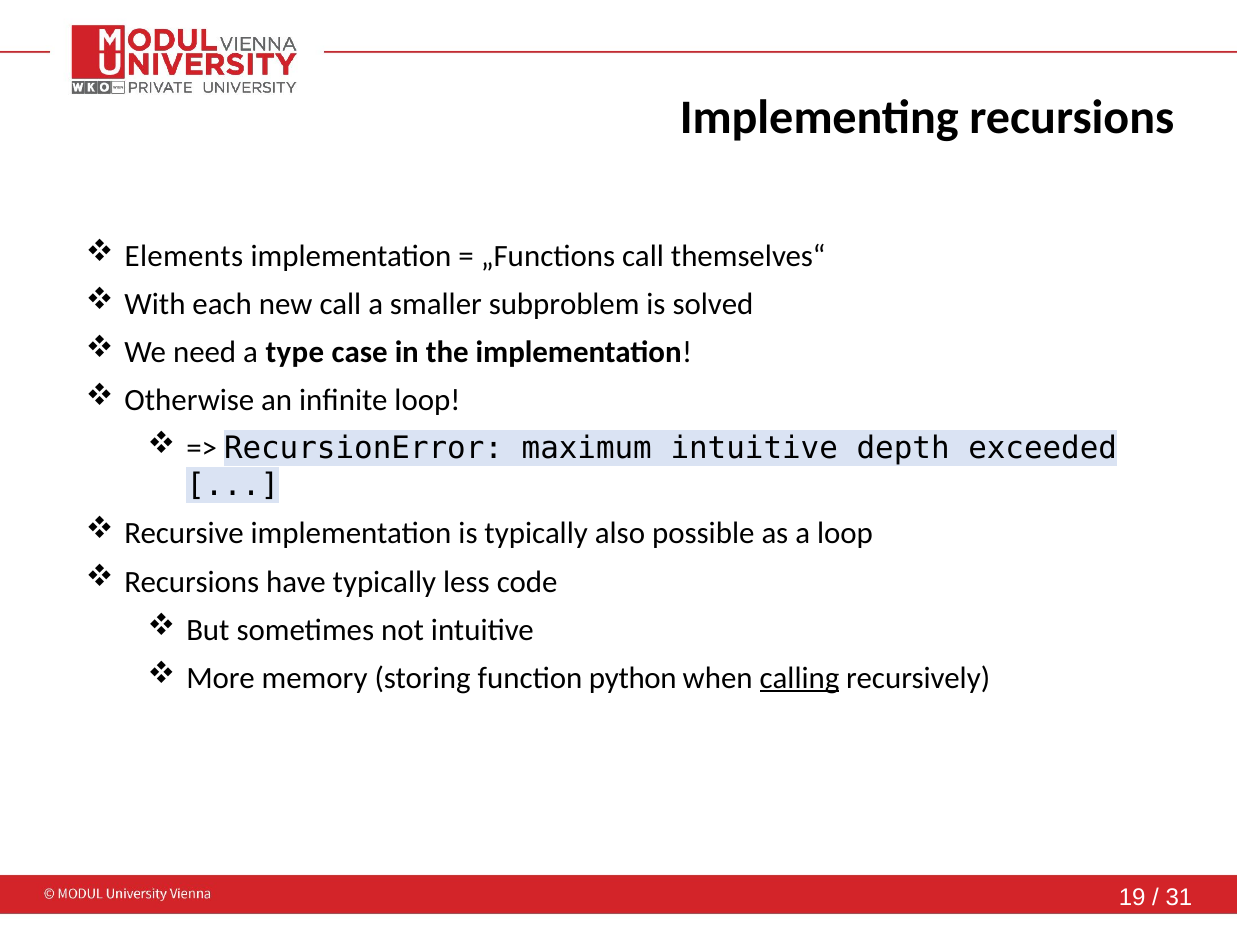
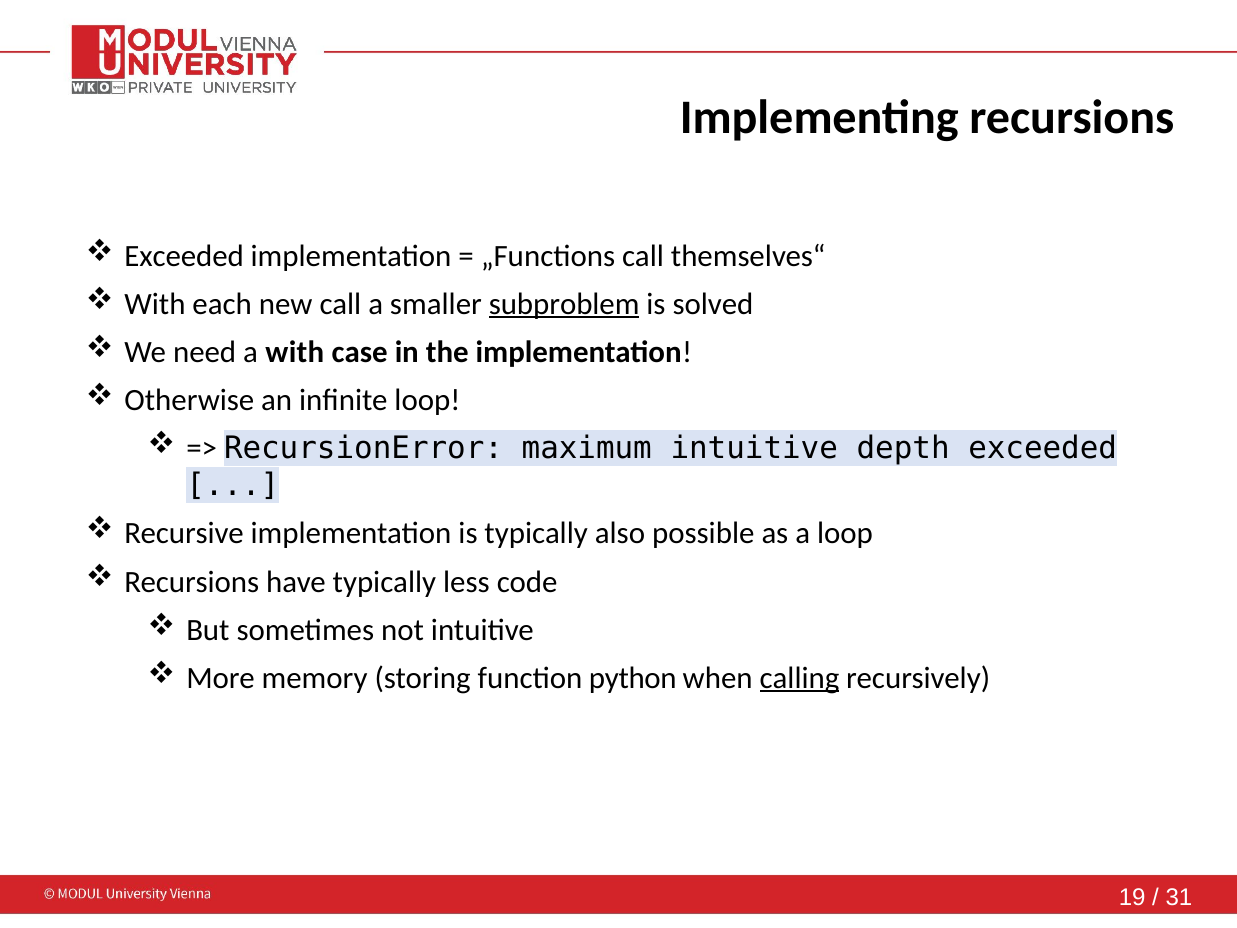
Elements: Elements -> Exceeded (184, 256)
subproblem underline: none -> present (564, 304)
a type: type -> with (295, 352)
